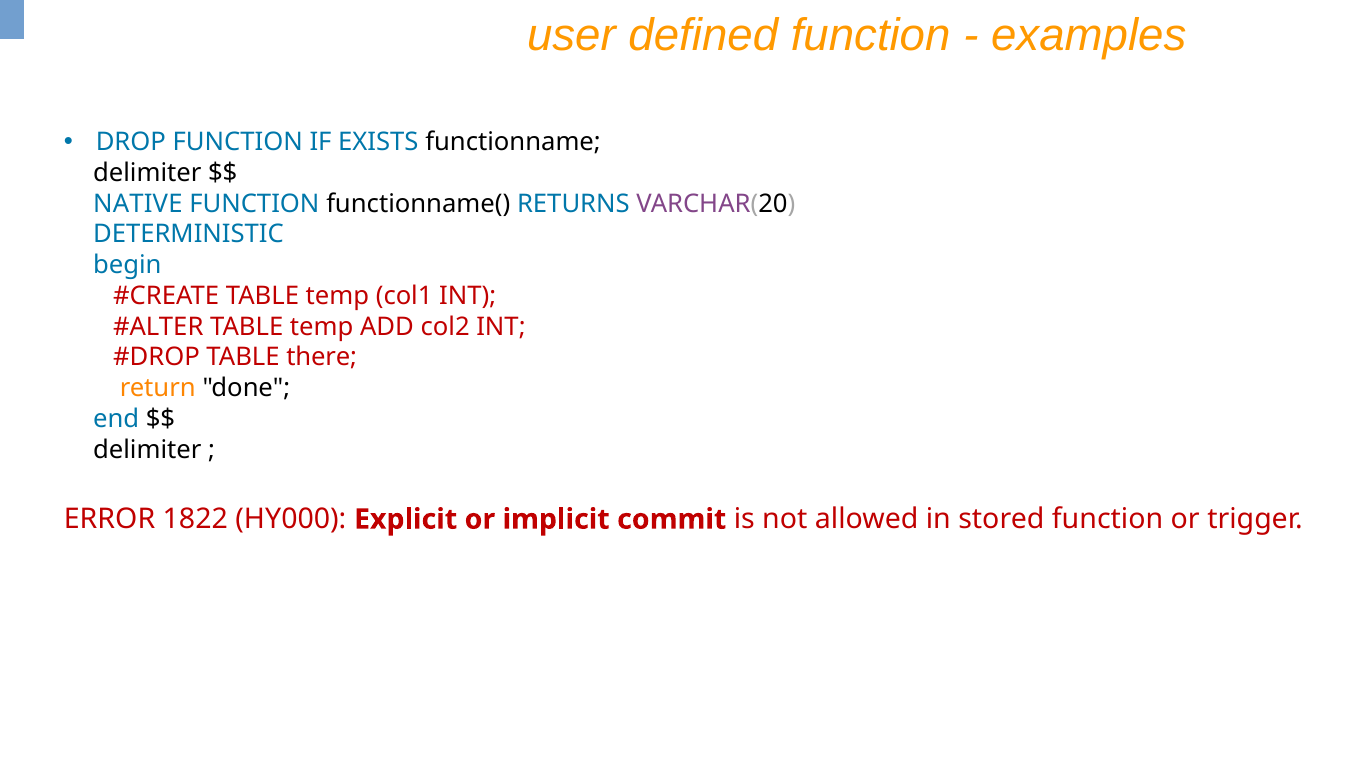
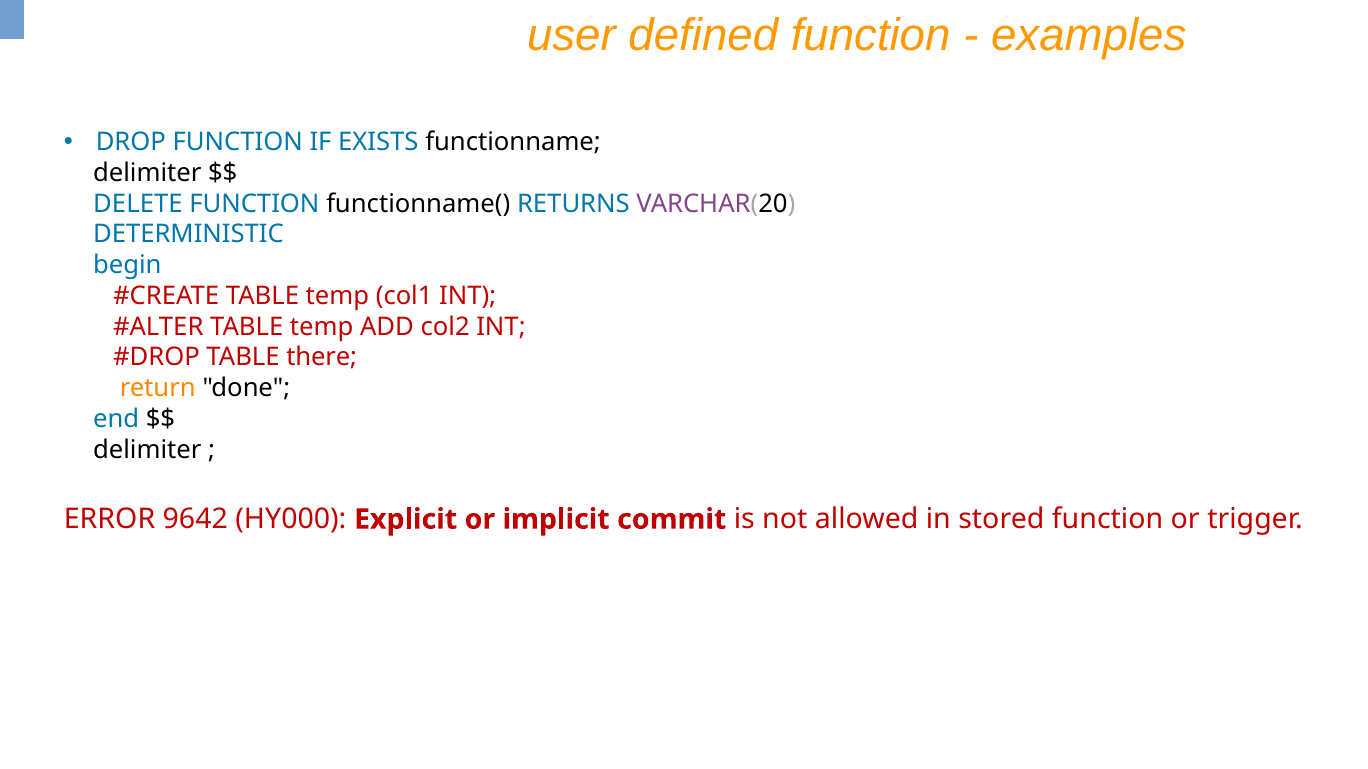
NATIVE: NATIVE -> DELETE (138, 204)
1822: 1822 -> 9642 (195, 520)
